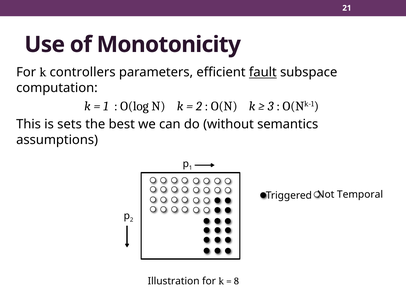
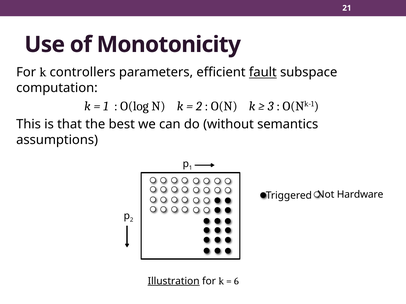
sets: sets -> that (70, 125)
Temporal: Temporal -> Hardware (360, 195)
Illustration underline: none -> present (174, 282)
8: 8 -> 6 (236, 282)
